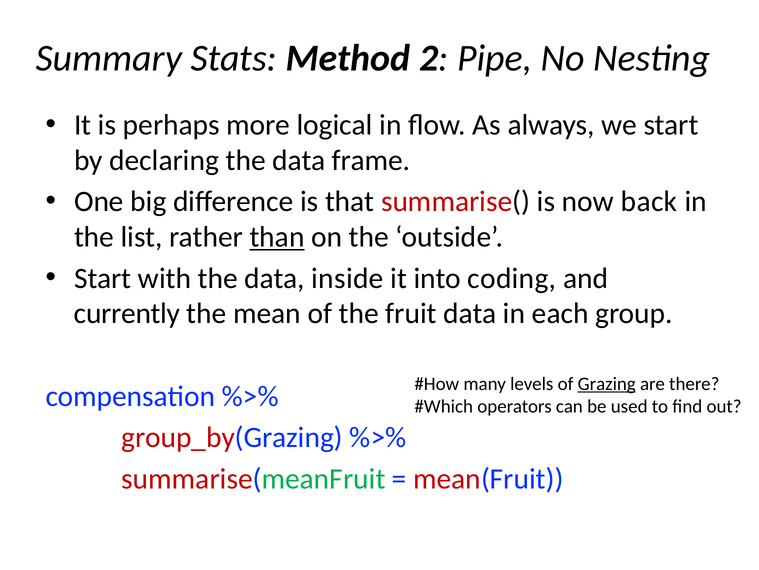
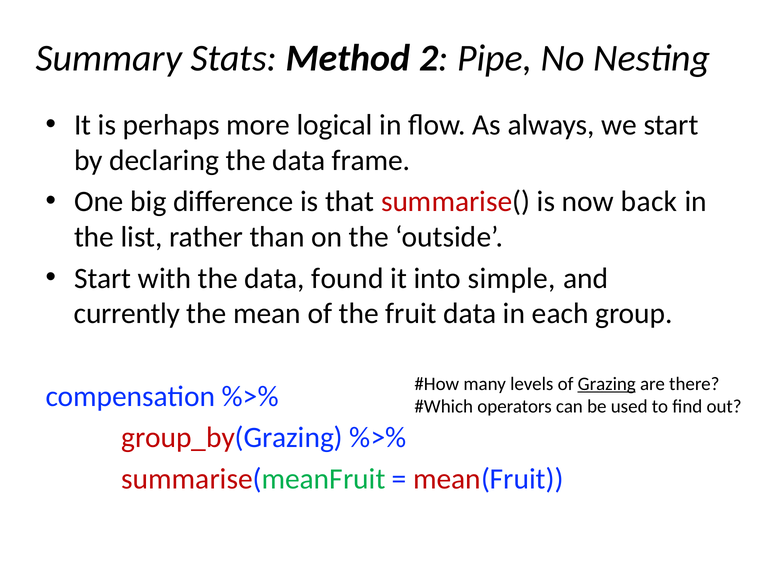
than underline: present -> none (277, 237)
inside: inside -> found (347, 278)
coding: coding -> simple (512, 278)
